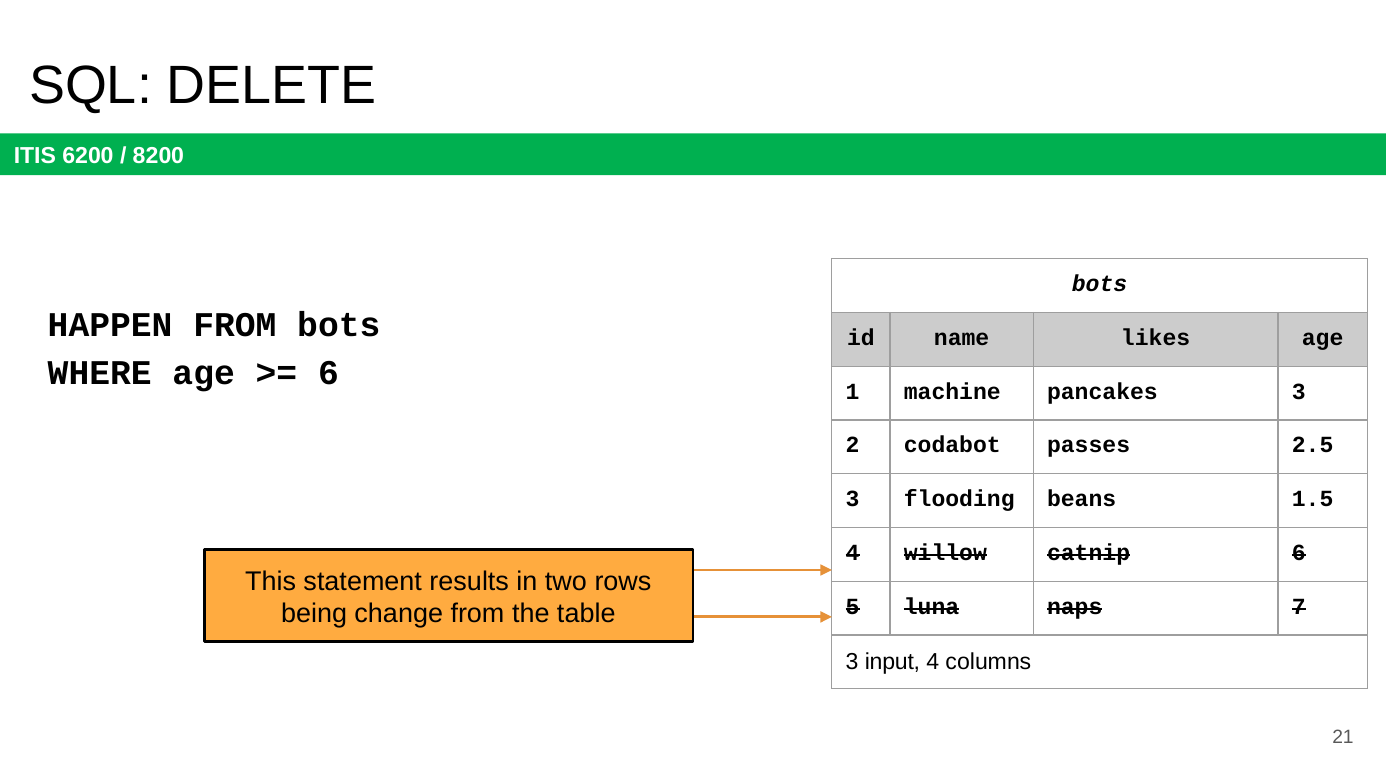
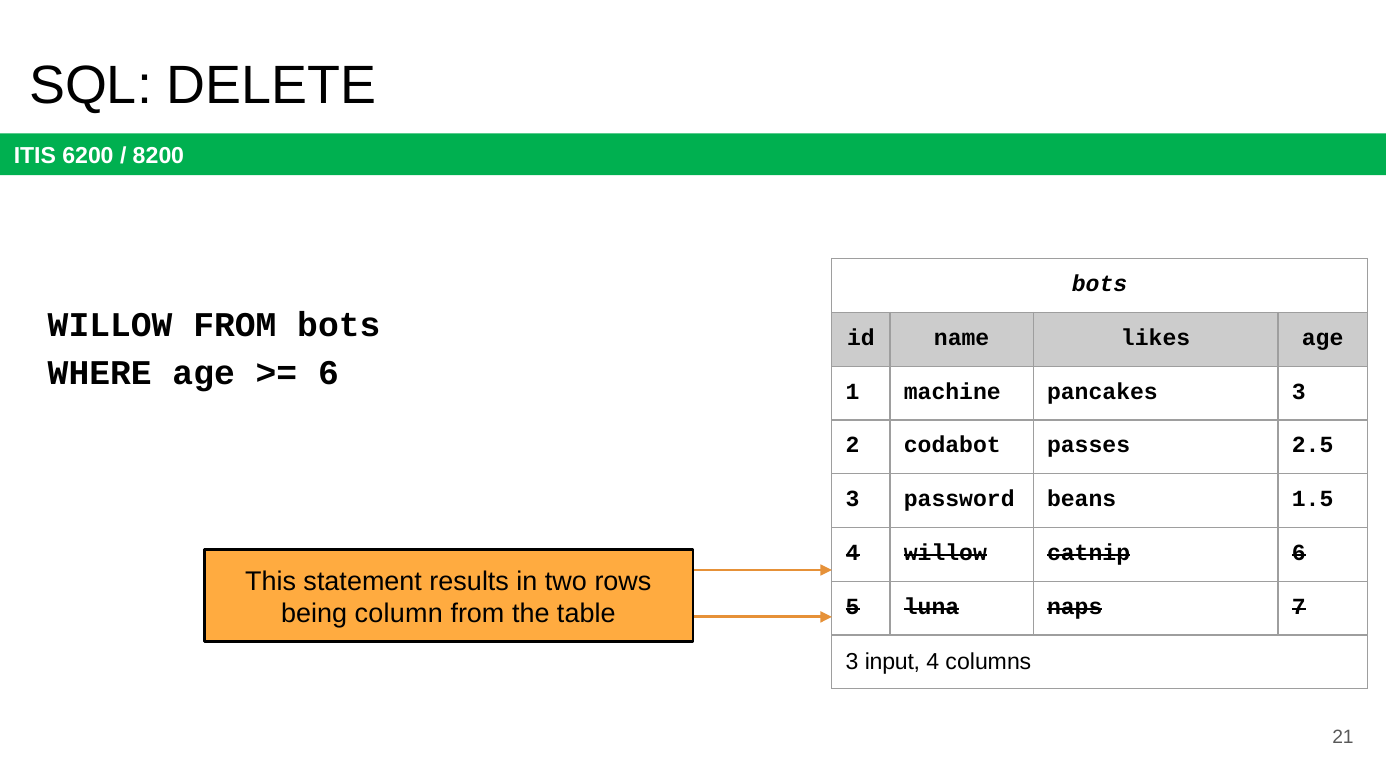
HAPPEN: HAPPEN -> WILLOW (110, 325)
flooding: flooding -> password (959, 499)
change: change -> column (399, 613)
